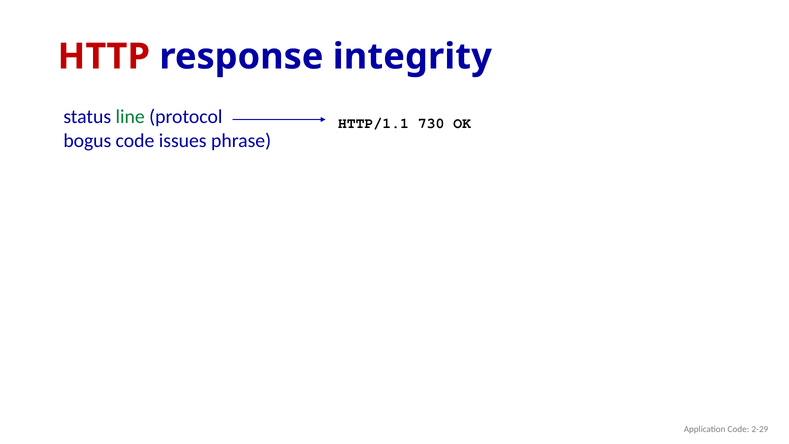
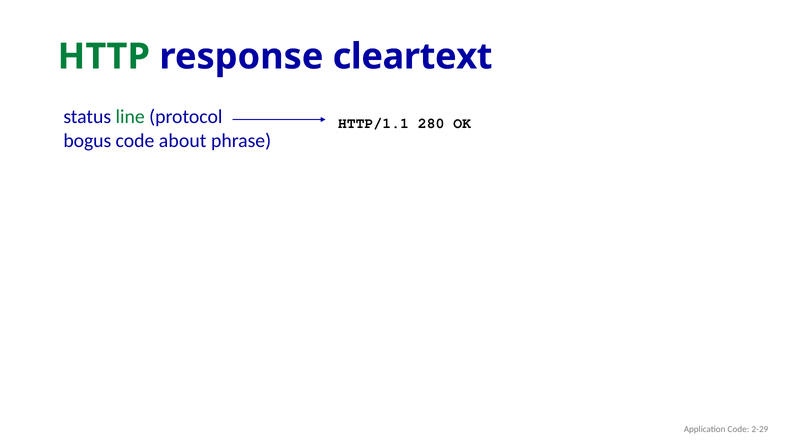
HTTP colour: red -> green (104, 57)
integrity: integrity -> cleartext (413, 57)
730: 730 -> 280 (431, 124)
issues: issues -> about (183, 140)
